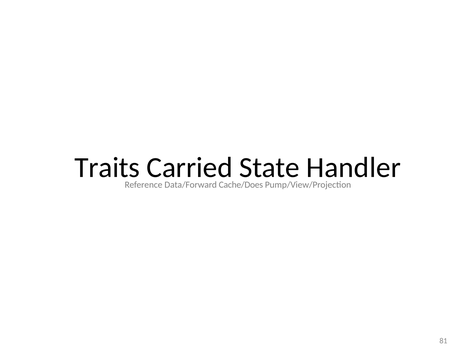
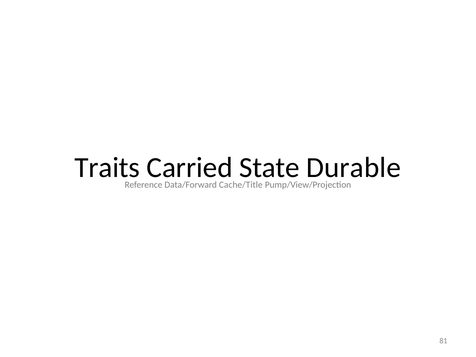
Handler: Handler -> Durable (353, 168)
Cache/Does: Cache/Does -> Cache/Title (241, 185)
